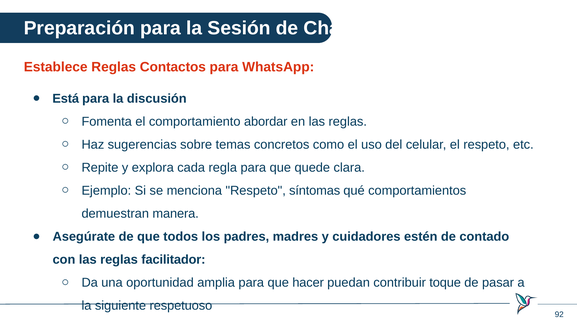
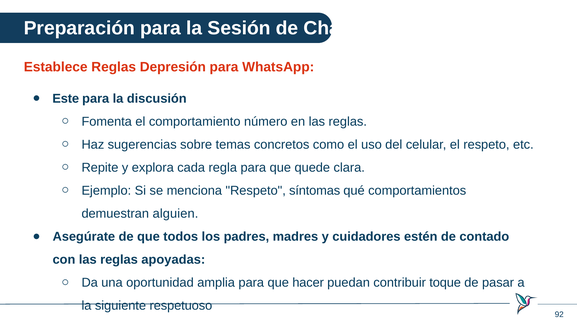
Contactos: Contactos -> Depresión (173, 67)
Está: Está -> Este (66, 99)
abordar: abordar -> número (266, 122)
manera: manera -> alguien (175, 214)
facilitador: facilitador -> apoyadas (173, 260)
